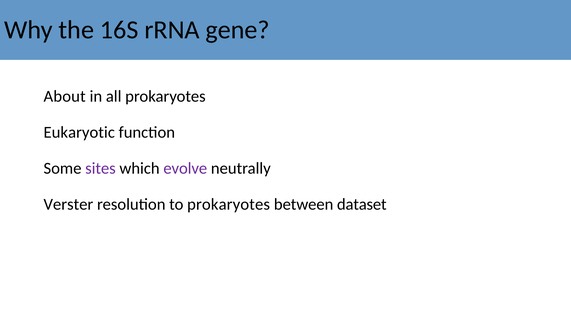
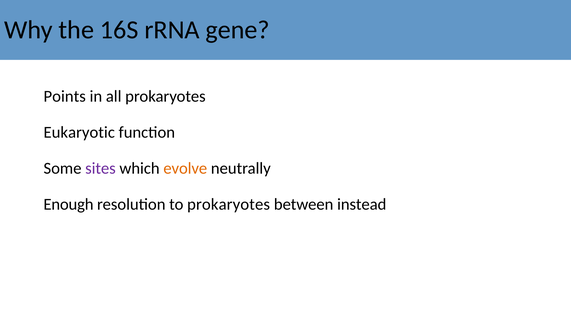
About: About -> Points (65, 97)
evolve colour: purple -> orange (185, 168)
Verster: Verster -> Enough (68, 204)
dataset: dataset -> instead (362, 204)
